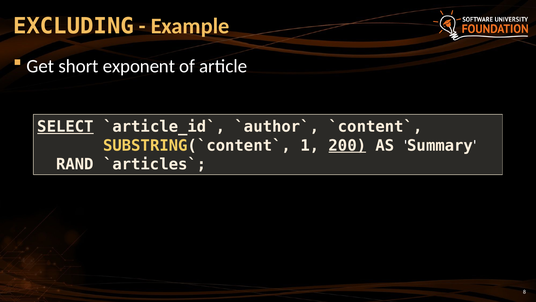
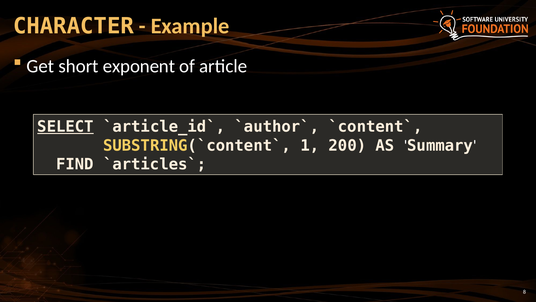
EXCLUDING: EXCLUDING -> CHARACTER (73, 26)
200 underline: present -> none (347, 145)
RAND: RAND -> FIND (75, 164)
